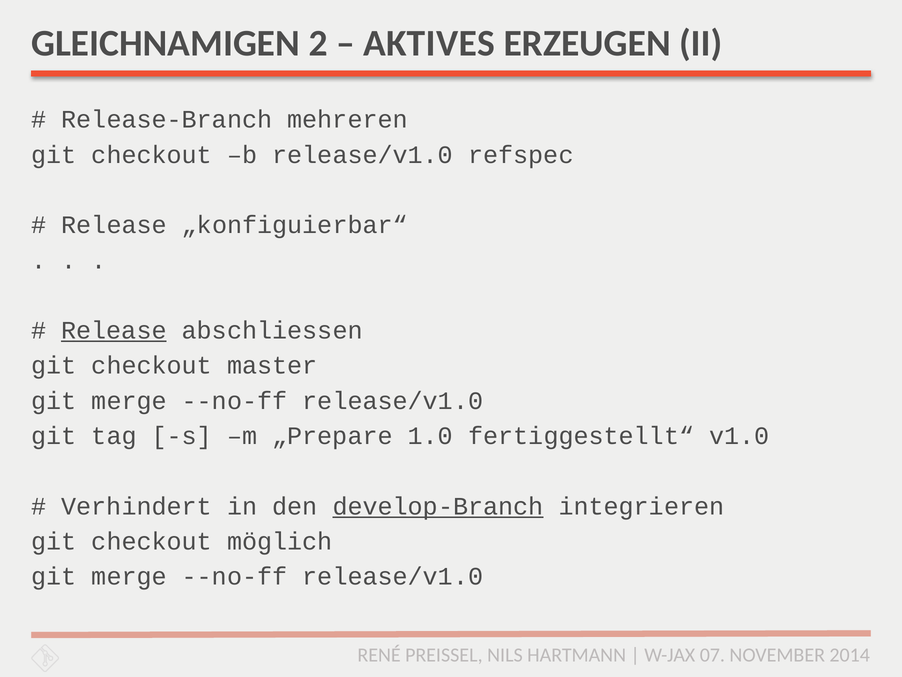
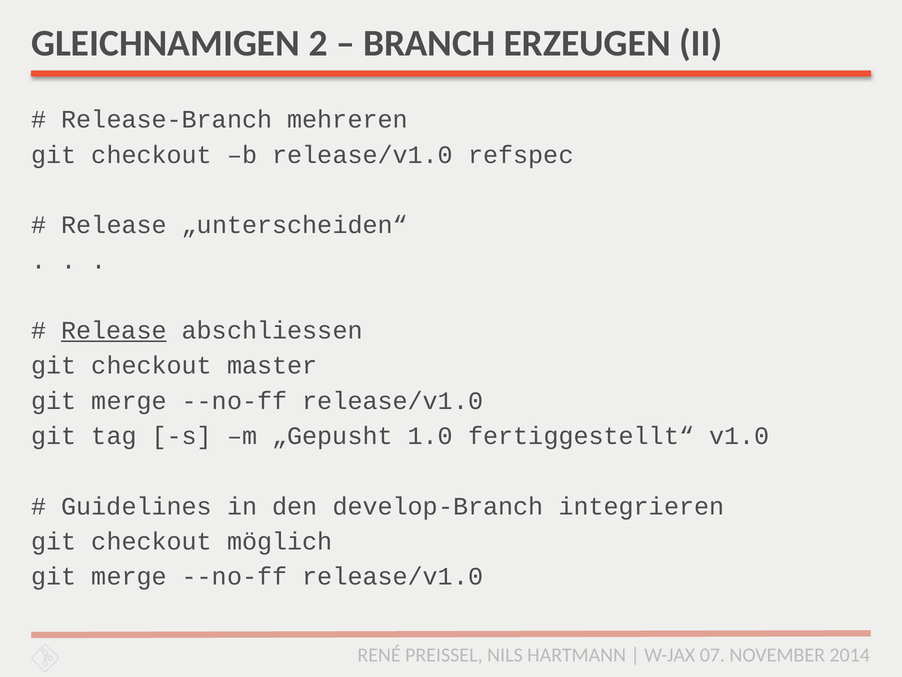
AKTIVES: AKTIVES -> BRANCH (429, 43)
„konfiguierbar“: „konfiguierbar“ -> „unterscheiden“ (295, 225)
„Prepare: „Prepare -> „Gepusht (332, 436)
Verhindert: Verhindert -> Guidelines (137, 506)
develop-Branch underline: present -> none (438, 506)
